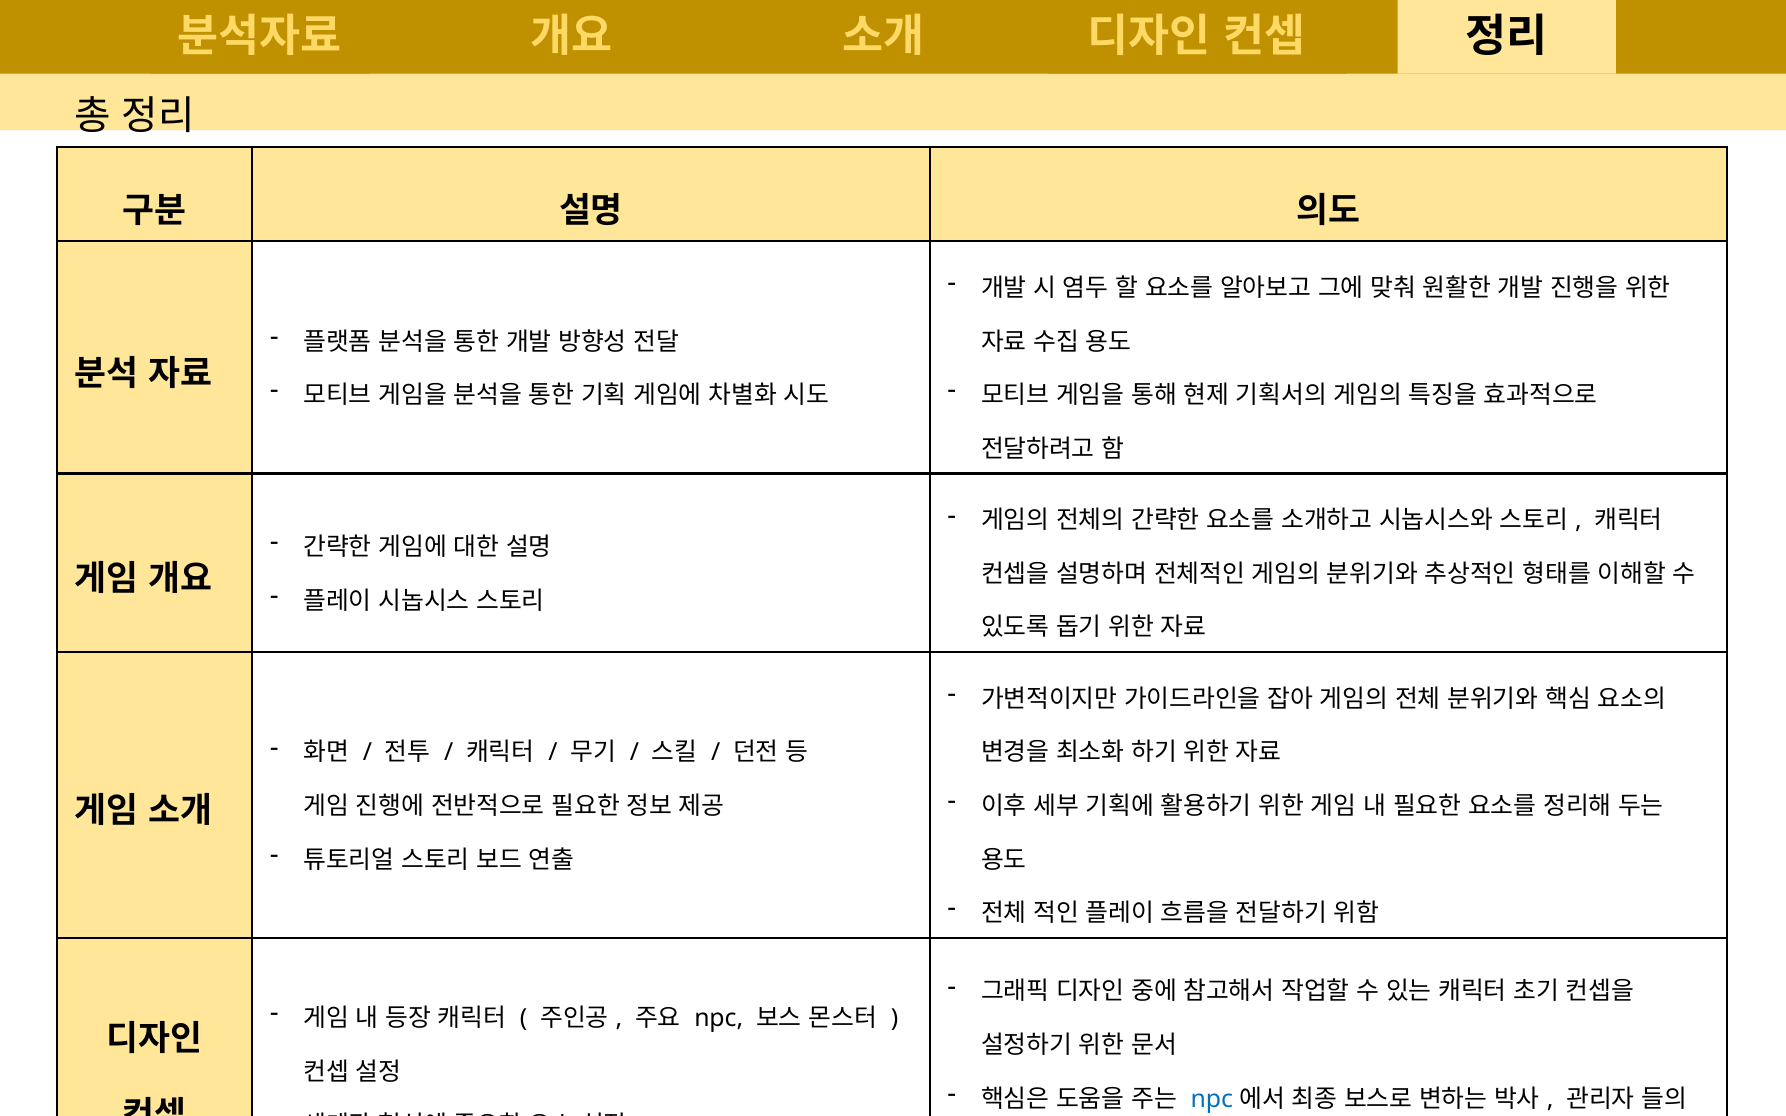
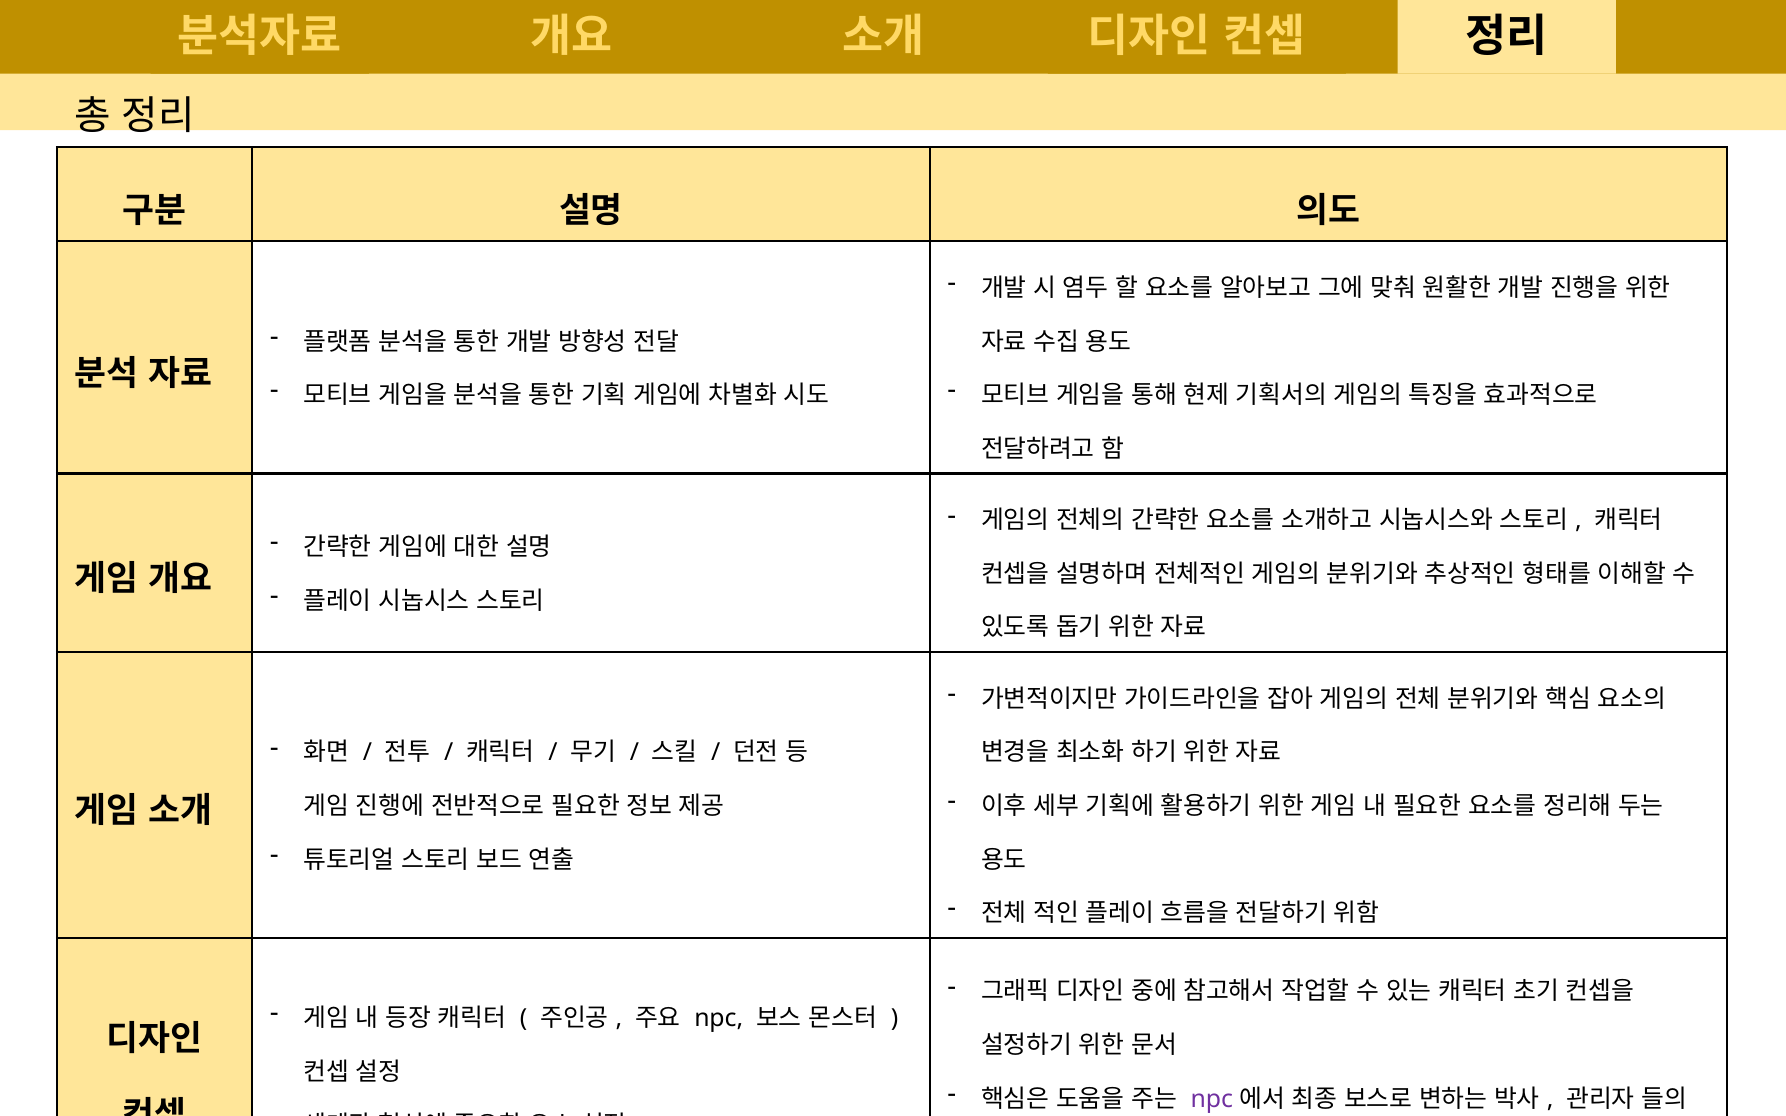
npc colour: blue -> purple (1212, 1099)
